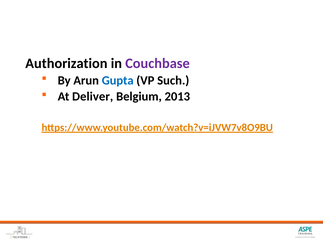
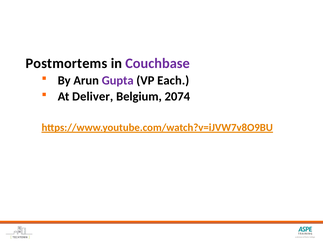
Authorization: Authorization -> Postmortems (66, 63)
Gupta colour: blue -> purple (118, 80)
Such: Such -> Each (173, 80)
2013: 2013 -> 2074 (177, 96)
